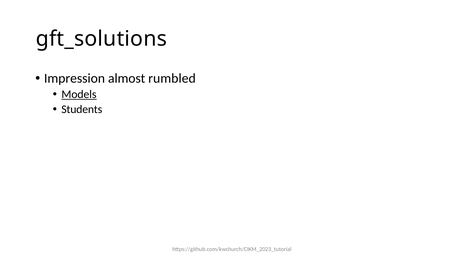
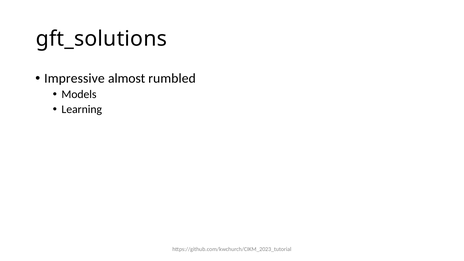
Impression: Impression -> Impressive (74, 78)
Models underline: present -> none (79, 94)
Students: Students -> Learning (82, 109)
